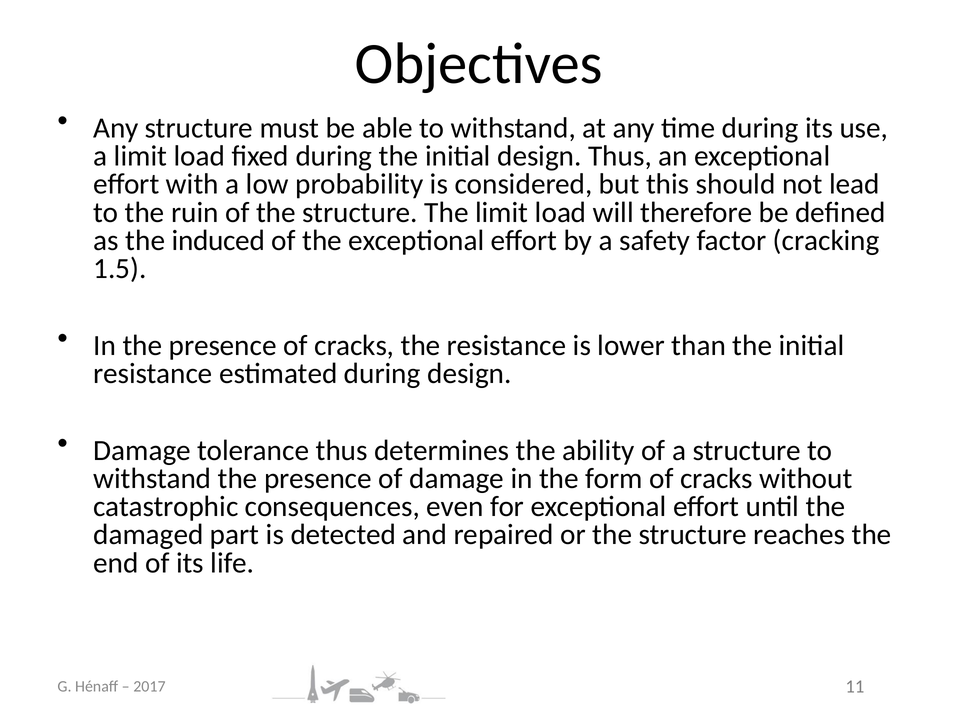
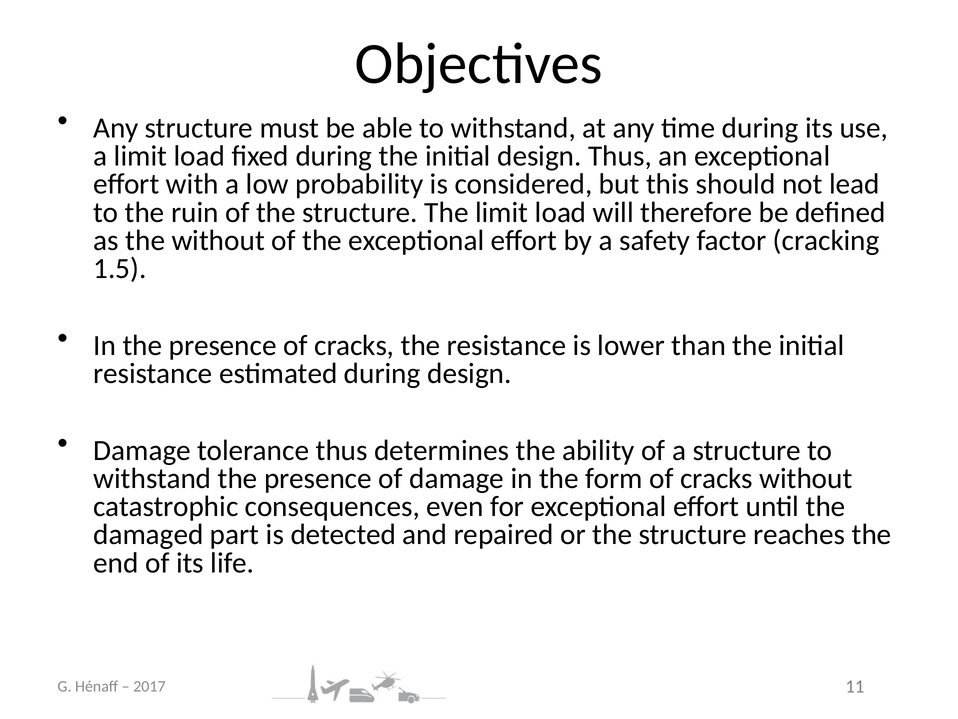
the induced: induced -> without (218, 240)
